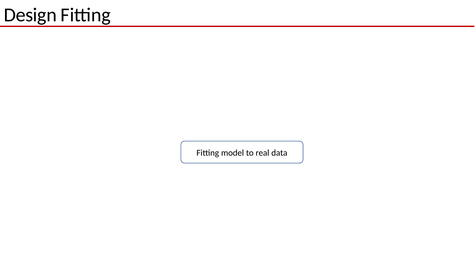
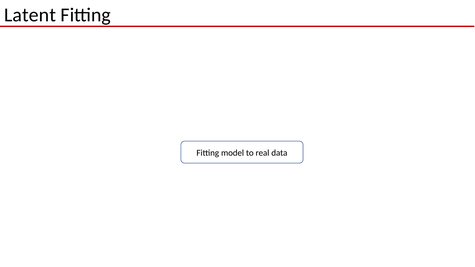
Design: Design -> Latent (30, 15)
